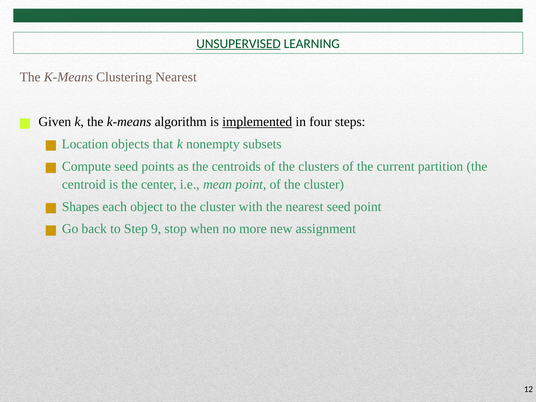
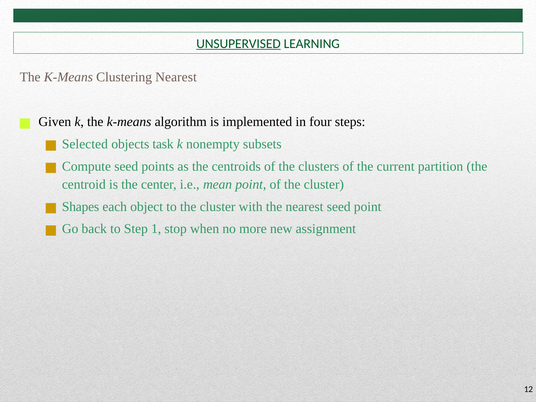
implemented underline: present -> none (257, 122)
Location: Location -> Selected (85, 144)
that: that -> task (163, 144)
9: 9 -> 1 (156, 229)
